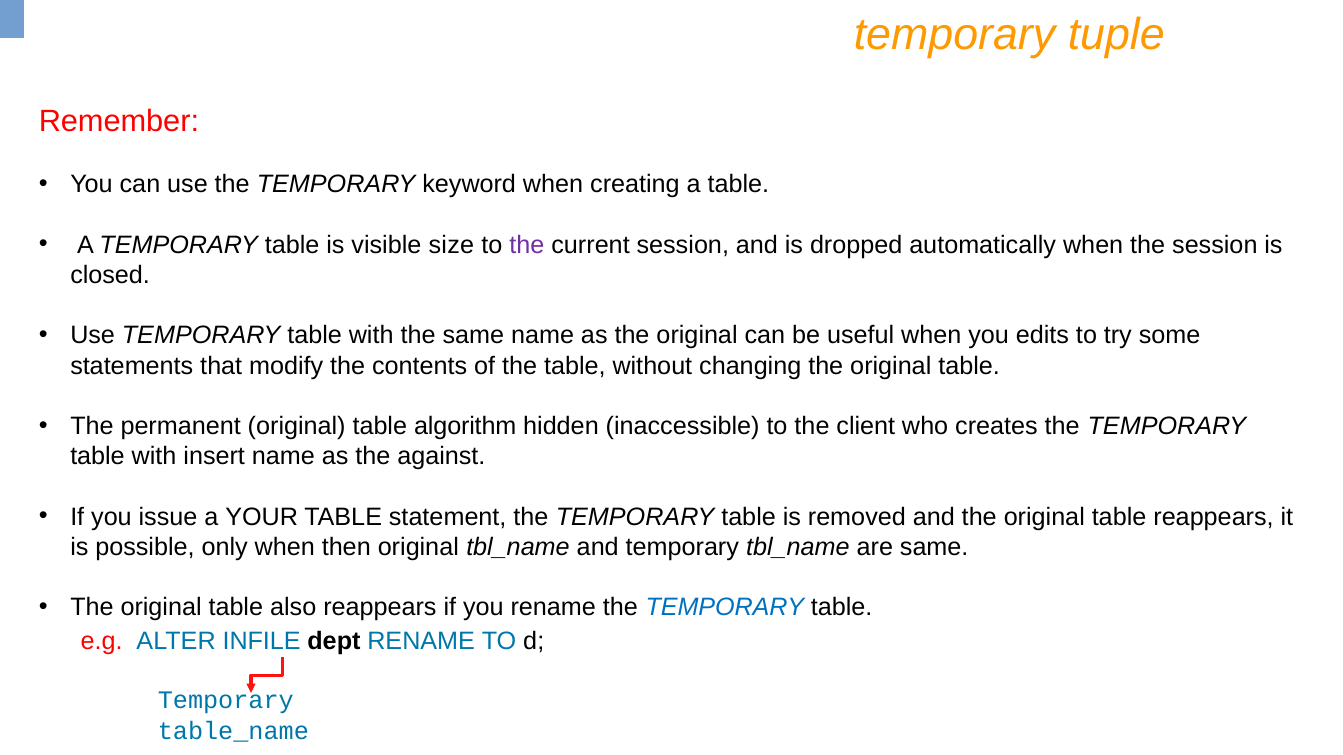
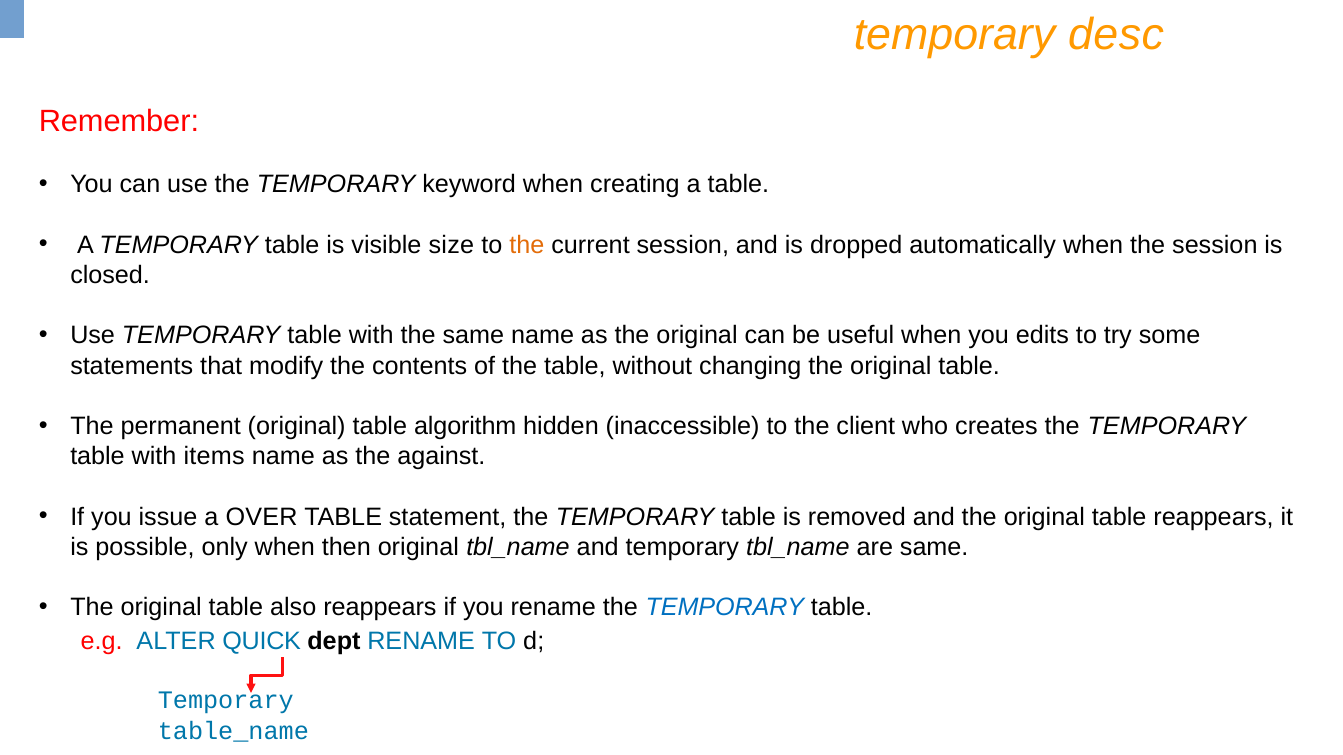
tuple: tuple -> desc (1116, 35)
the colour: purple -> orange (527, 245)
insert: insert -> items (214, 457)
YOUR: YOUR -> OVER (262, 517)
INFILE: INFILE -> QUICK (262, 641)
